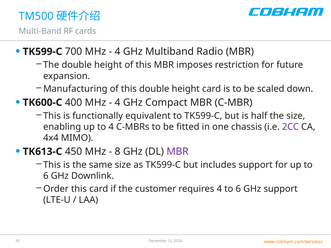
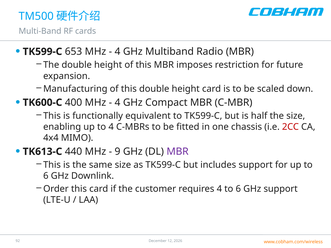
700: 700 -> 653 (73, 52)
2CC colour: purple -> red (290, 127)
450: 450 -> 440 (73, 152)
8: 8 -> 9 (118, 152)
